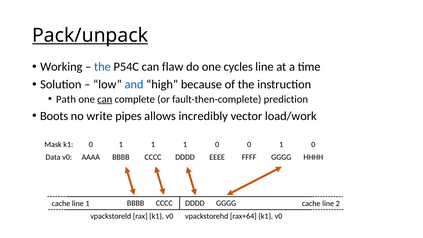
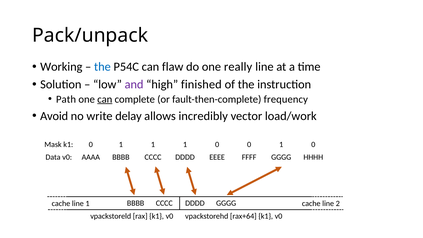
Pack/unpack underline: present -> none (90, 36)
cycles: cycles -> really (238, 67)
and colour: blue -> purple (134, 85)
because: because -> finished (201, 85)
prediction: prediction -> frequency (286, 99)
Boots: Boots -> Avoid (54, 116)
pipes: pipes -> delay (128, 116)
